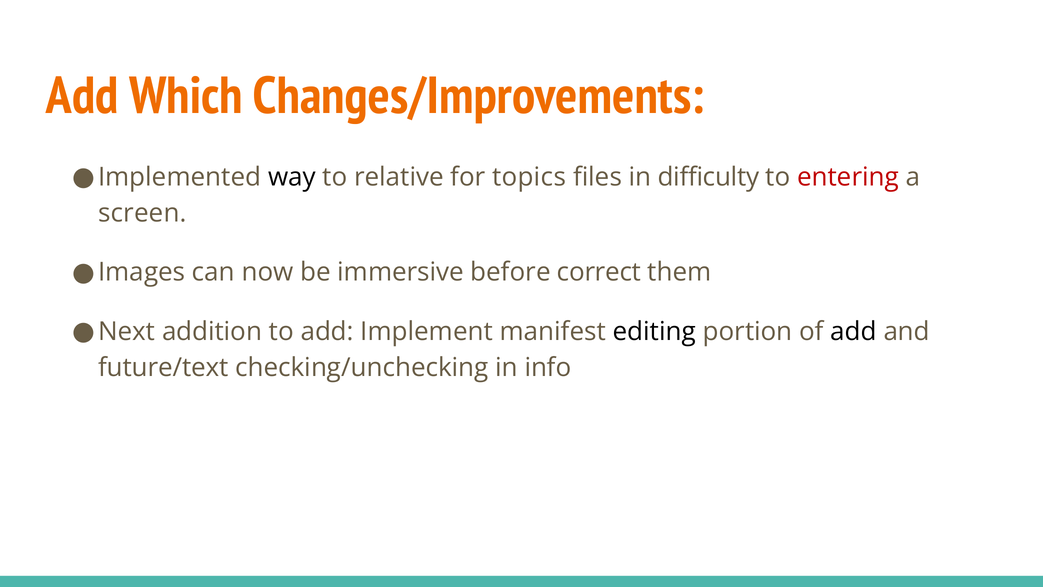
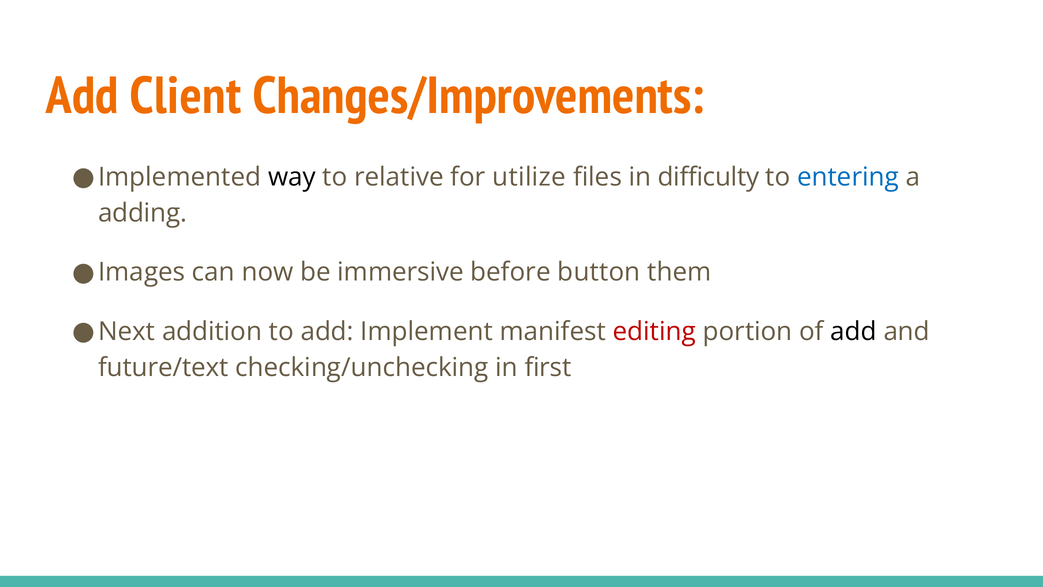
Which: Which -> Client (186, 96)
topics: topics -> utilize (529, 177)
entering colour: red -> blue (848, 177)
screen: screen -> adding (143, 213)
correct: correct -> button (599, 272)
editing colour: black -> red (654, 331)
info: info -> first (548, 367)
